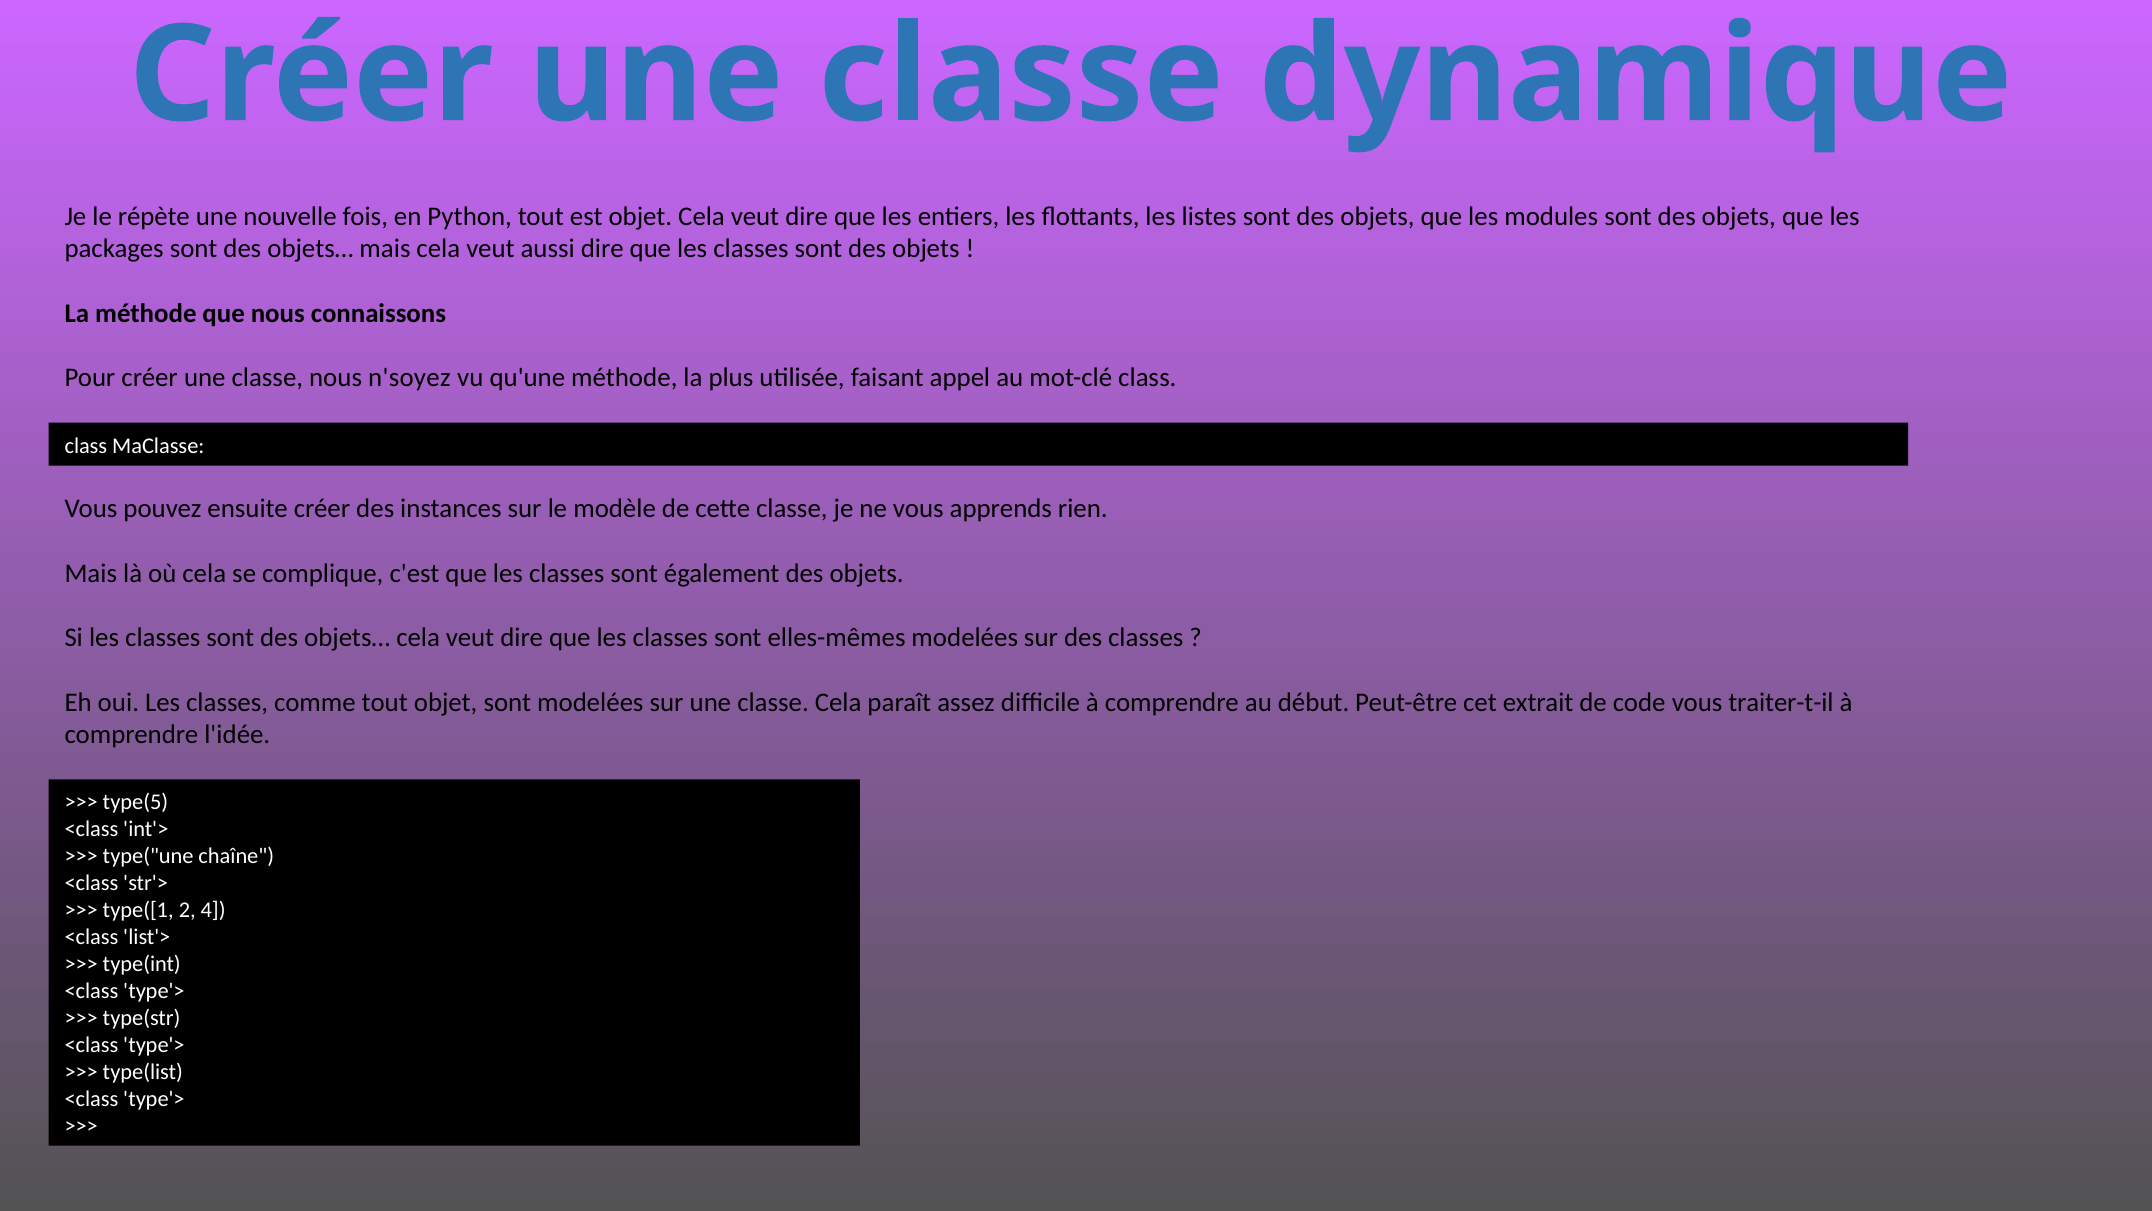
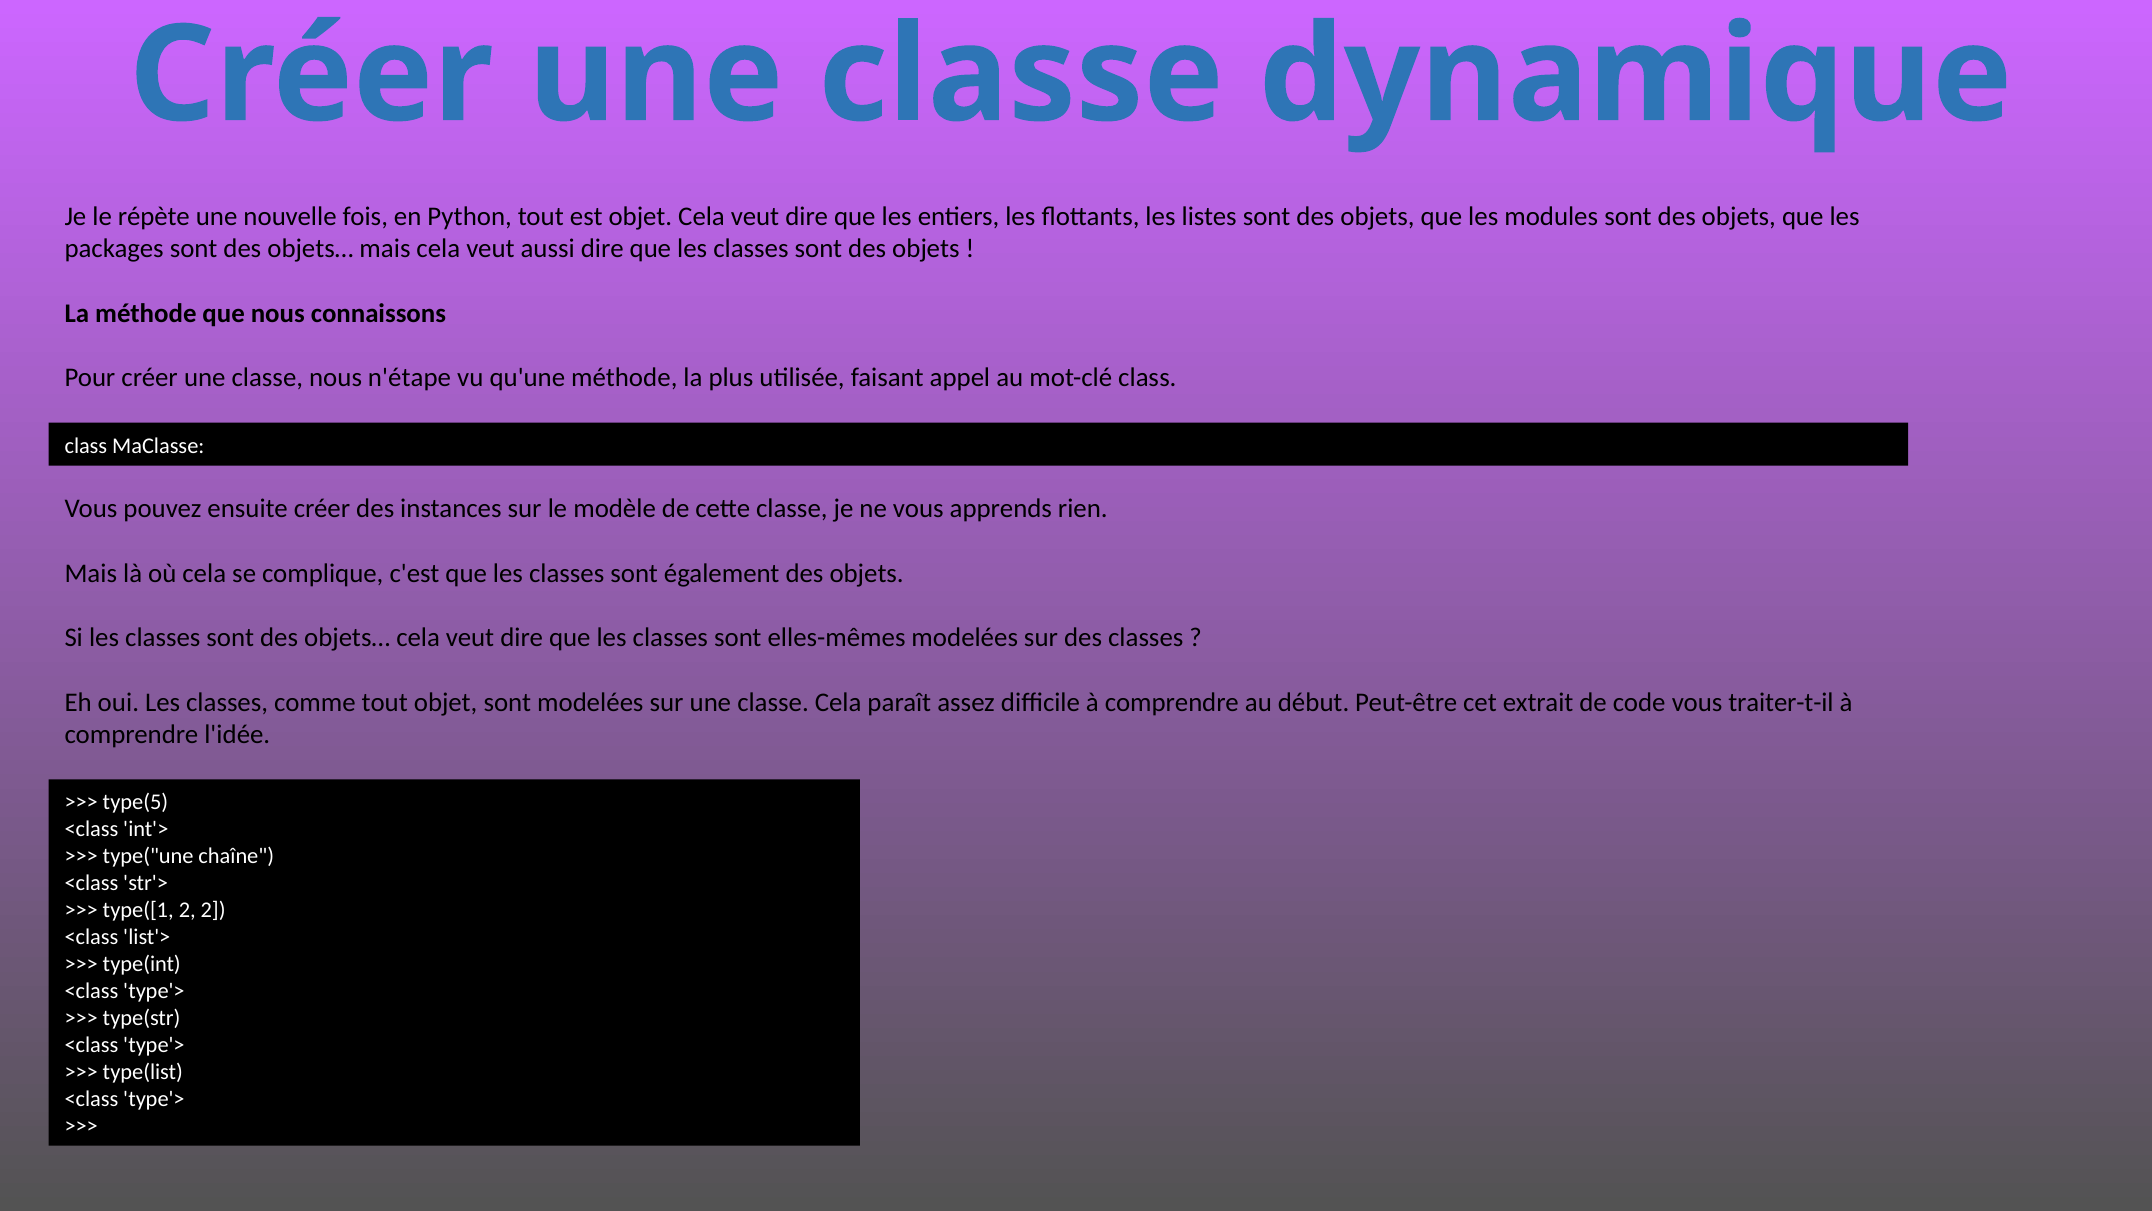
n'soyez: n'soyez -> n'étape (410, 378)
2 4: 4 -> 2 (213, 910)
